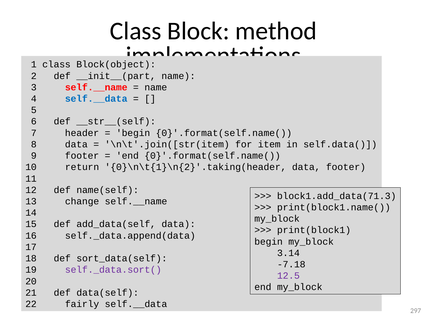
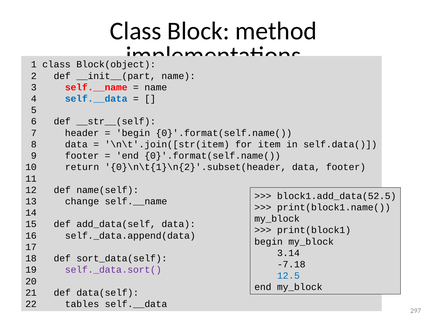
0}\n\t{1}\n{2}'.taking(header: 0}\n\t{1}\n{2}'.taking(header -> 0}\n\t{1}\n{2}'.subset(header (196, 167)
block1.add_data(71.3: block1.add_data(71.3 -> block1.add_data(52.5 (337, 195)
12.5 colour: purple -> blue (288, 275)
fairly: fairly -> tables (82, 303)
